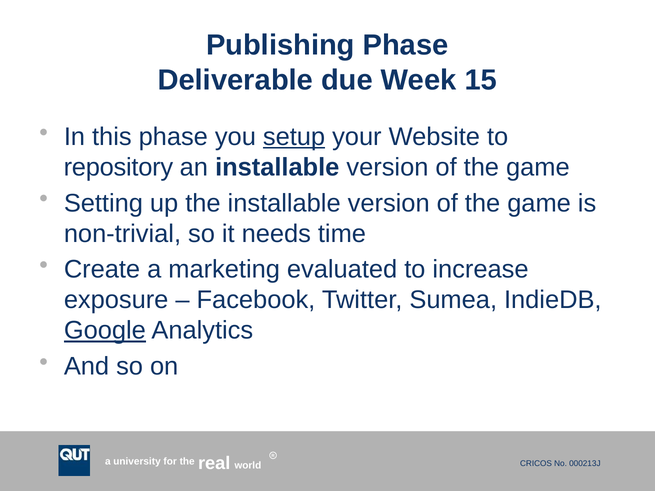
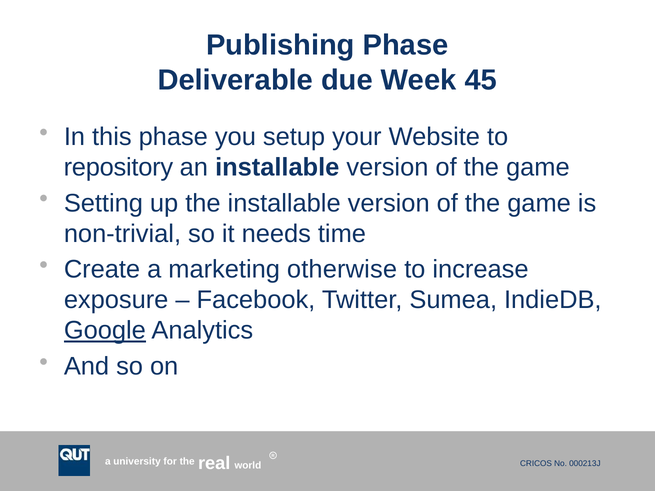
15: 15 -> 45 (481, 80)
setup underline: present -> none (294, 137)
evaluated: evaluated -> otherwise (342, 270)
